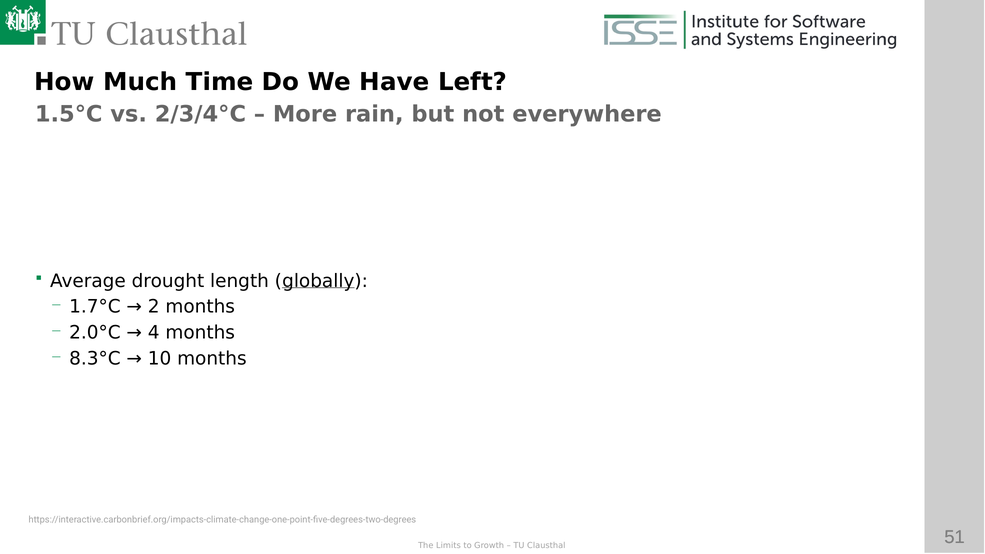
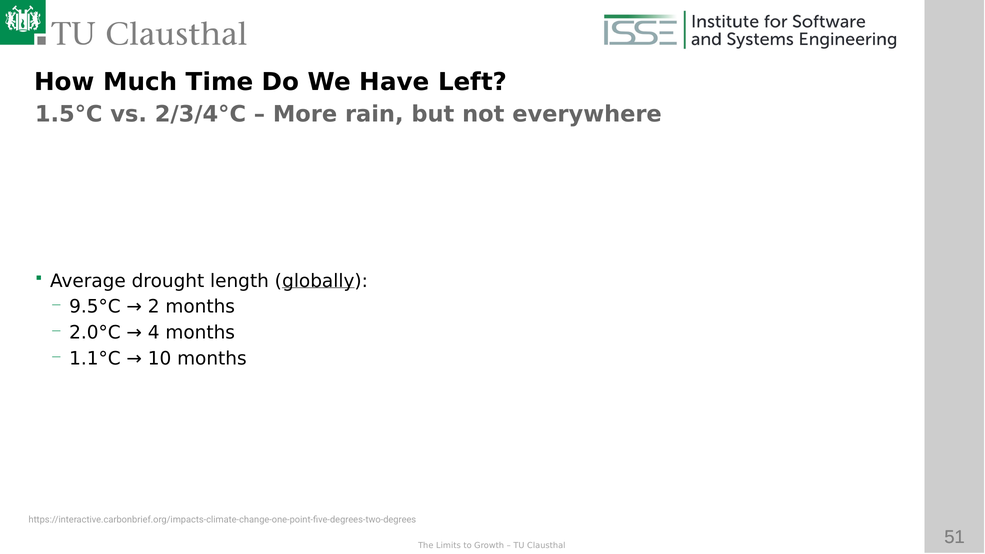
1.7°C: 1.7°C -> 9.5°C (95, 307)
8.3°C: 8.3°C -> 1.1°C (95, 359)
